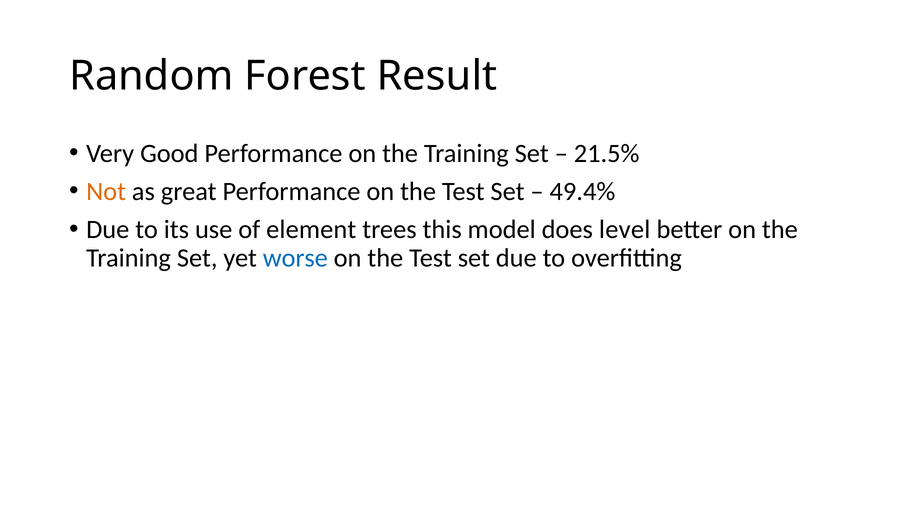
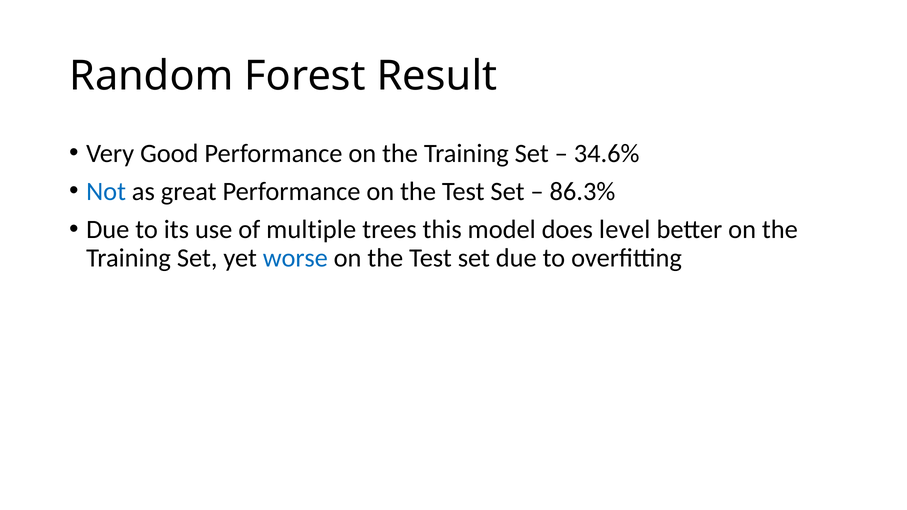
21.5%: 21.5% -> 34.6% (607, 153)
Not colour: orange -> blue (106, 191)
49.4%: 49.4% -> 86.3% (582, 191)
element: element -> multiple (311, 229)
